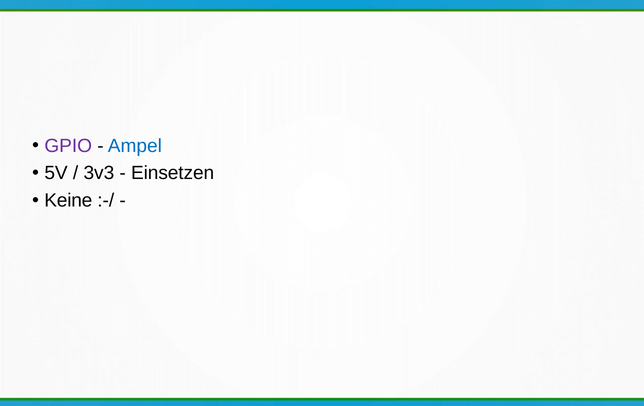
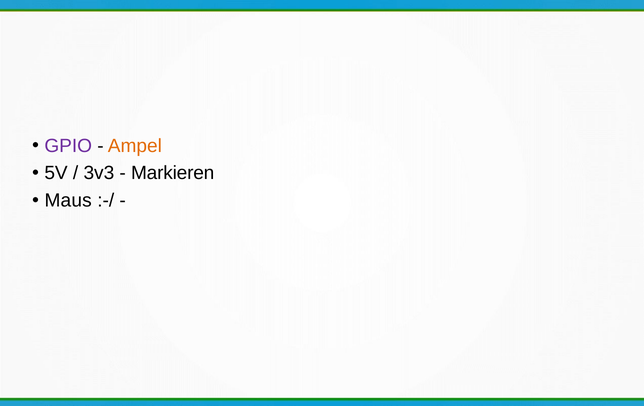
Ampel colour: blue -> orange (135, 146)
Einsetzen: Einsetzen -> Markieren (173, 173)
Keine: Keine -> Maus (68, 200)
